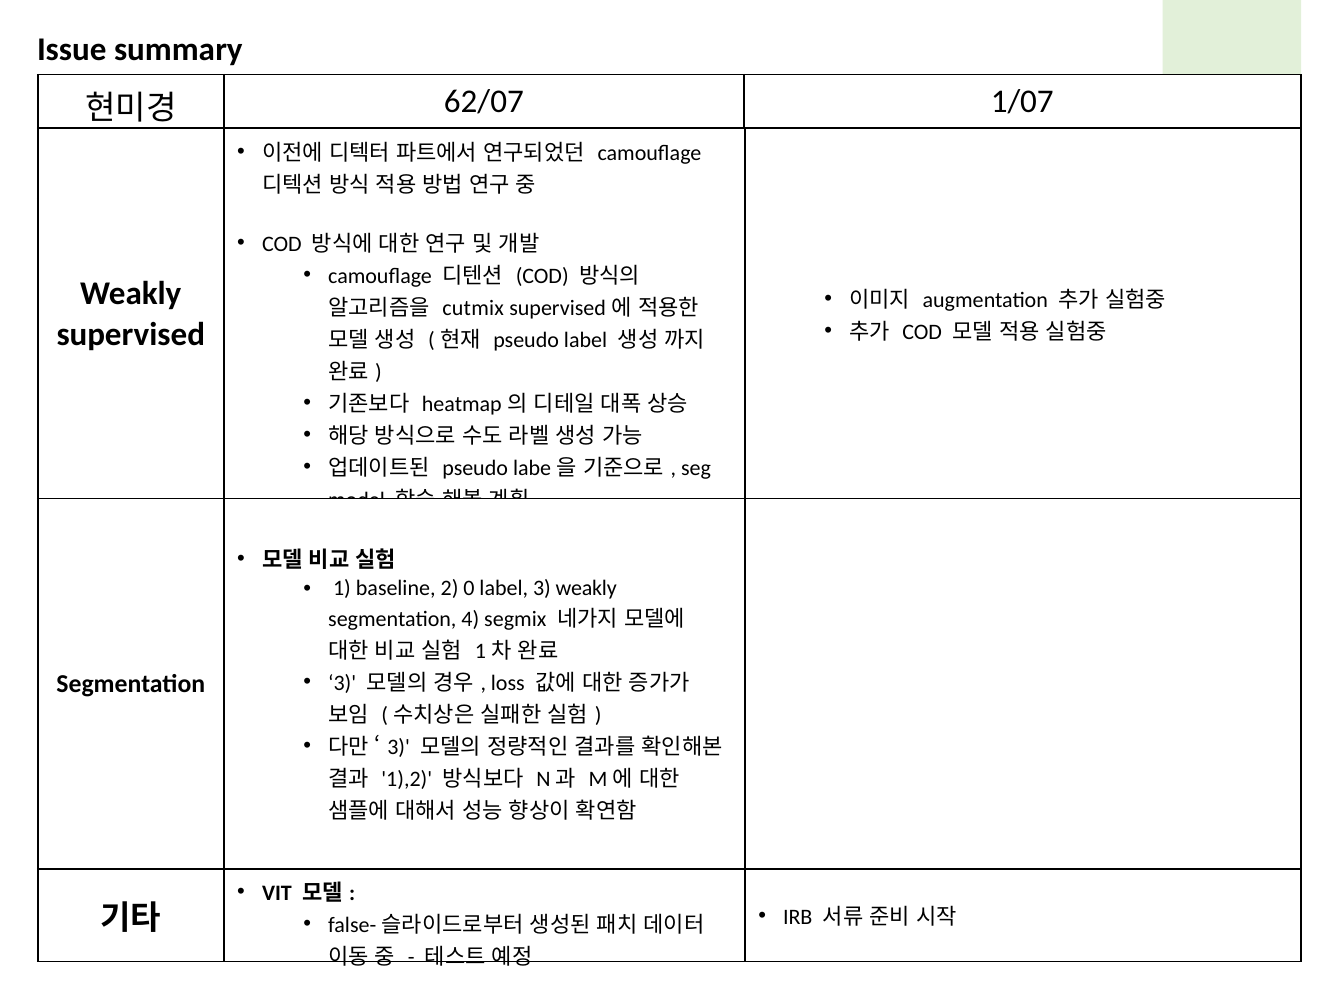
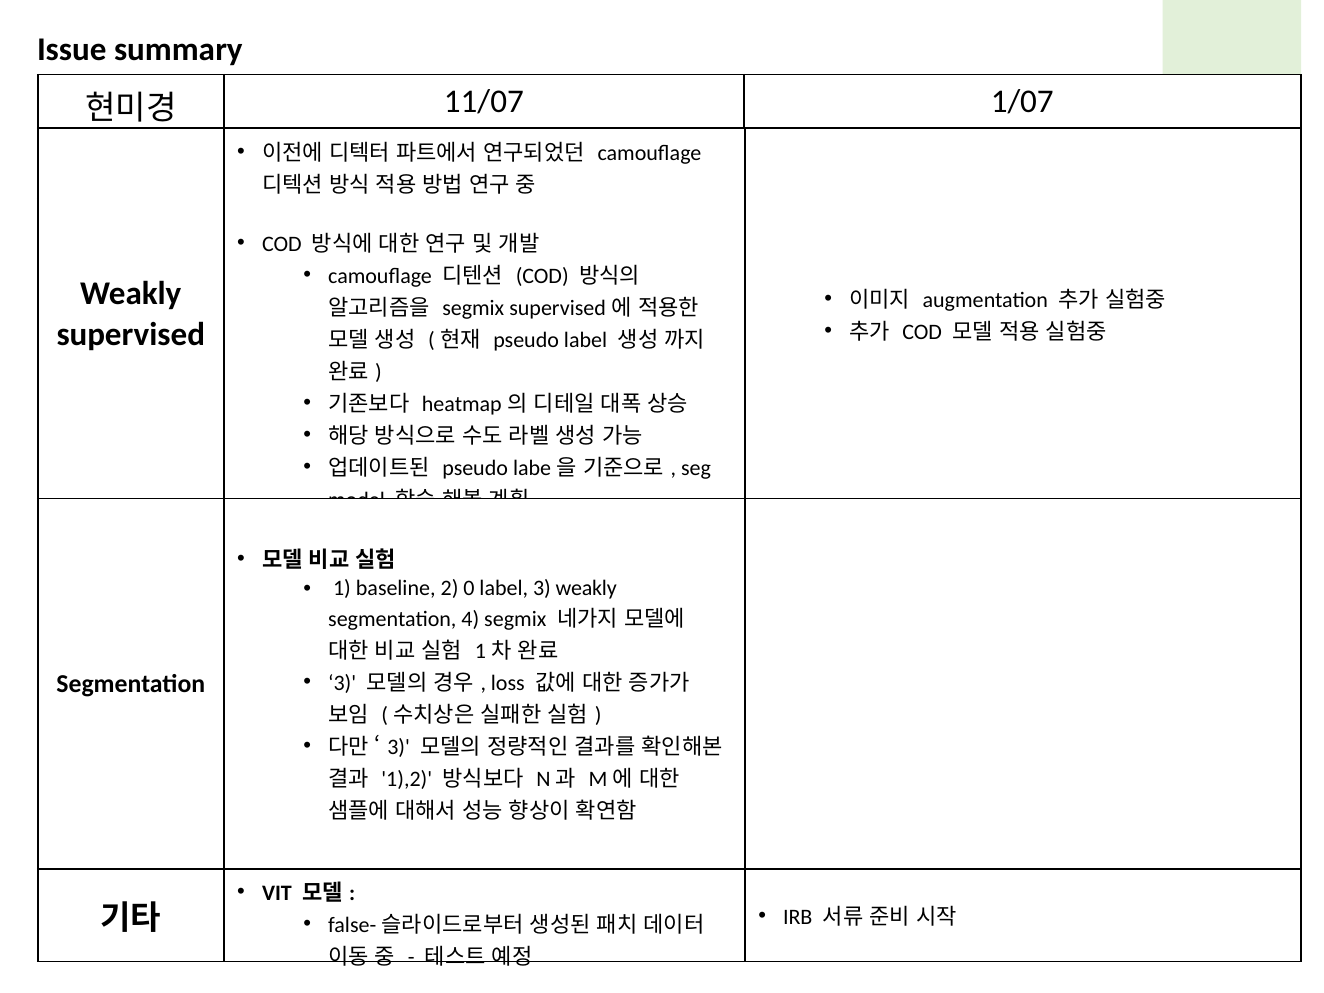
62/07: 62/07 -> 11/07 (484, 102)
cutmix: cutmix -> segmix (473, 308)
